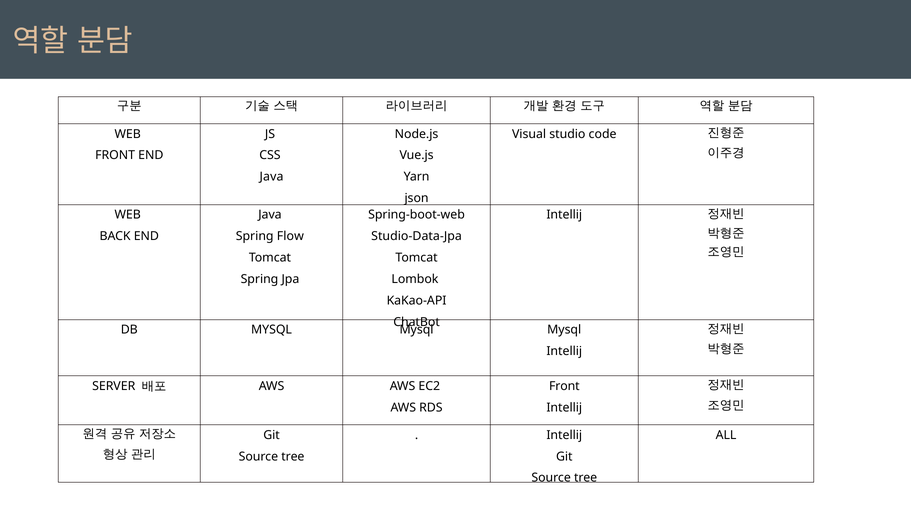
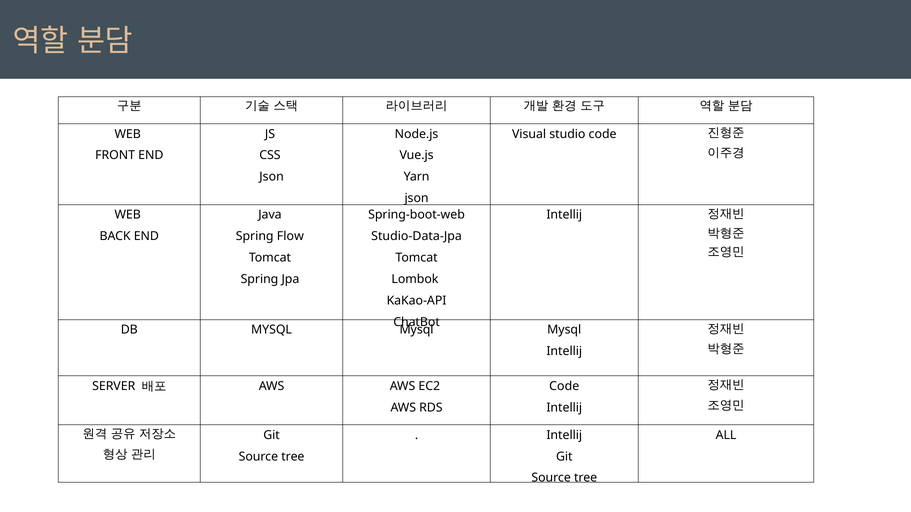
Java: Java -> Json (272, 177)
Front: Front -> Code (564, 387)
